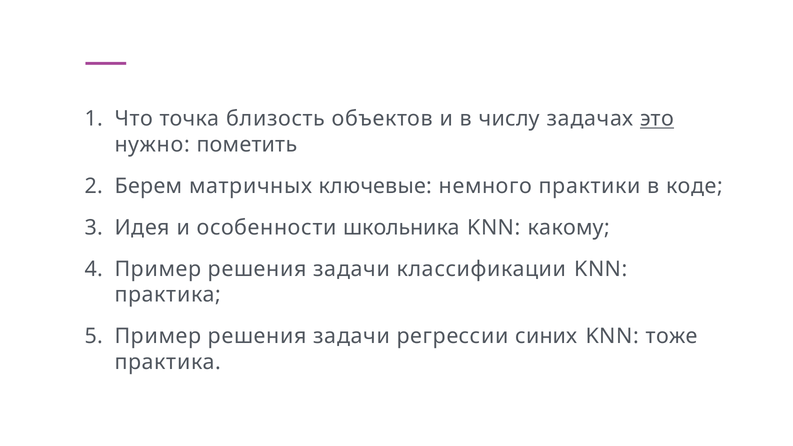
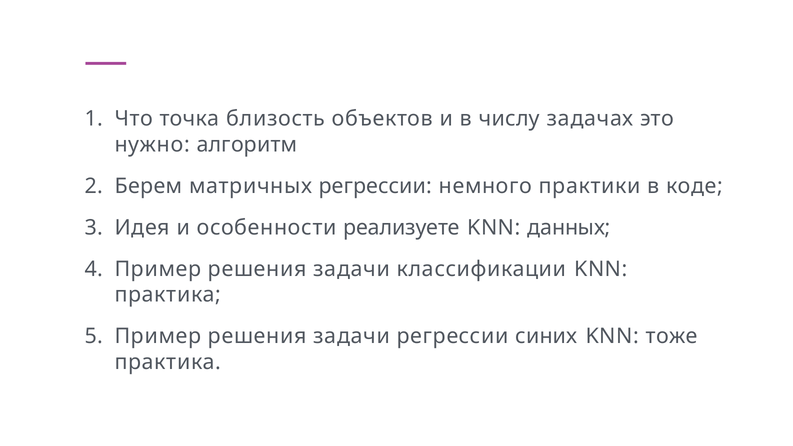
это underline: present -> none (657, 119)
пометить: пометить -> алгоритм (247, 145)
матричных ключевые: ключевые -> регрессии (375, 186)
школьника: школьника -> реализуете (402, 228)
какому: какому -> данных (569, 228)
